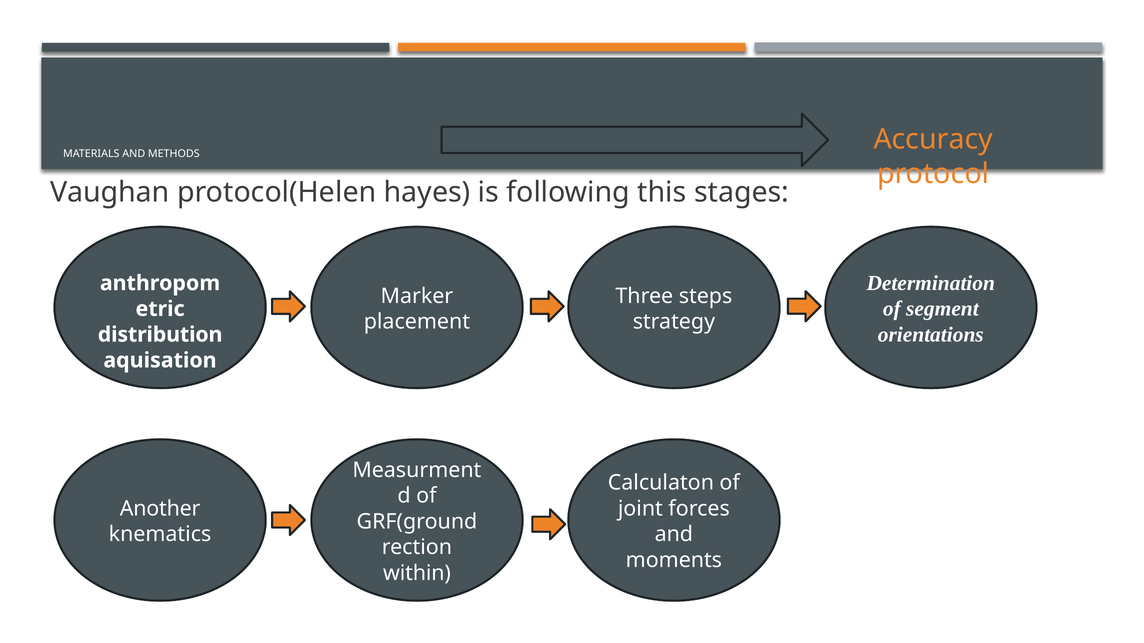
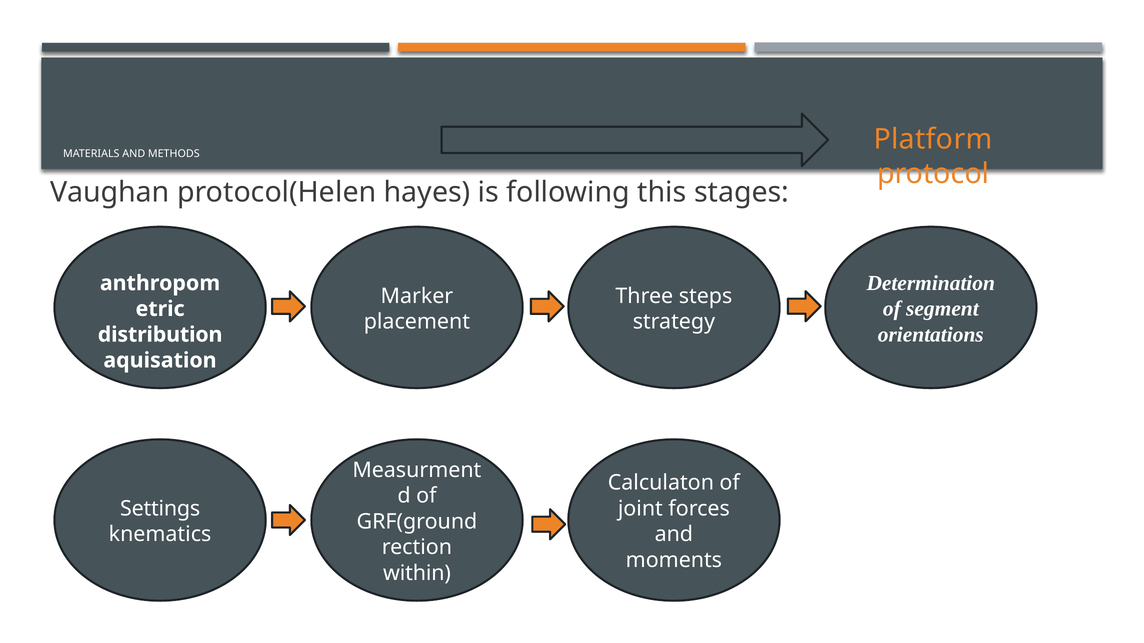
Accuracy: Accuracy -> Platform (933, 139)
Another: Another -> Settings (160, 509)
